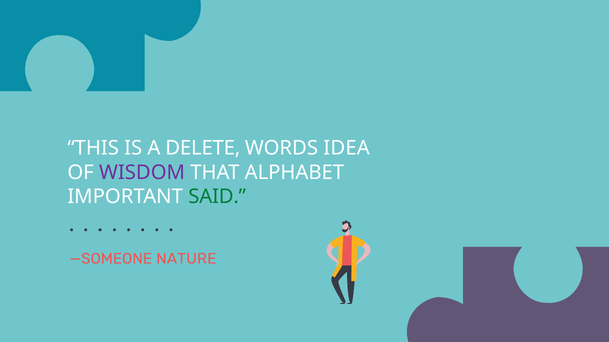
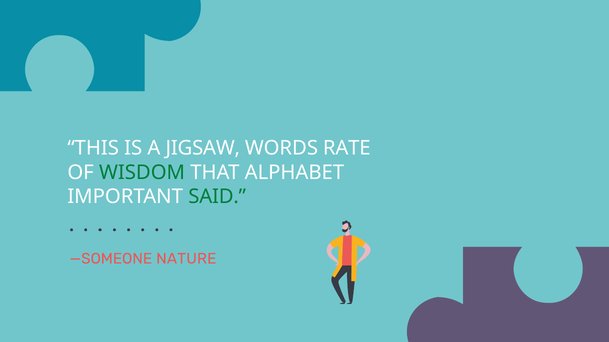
DELETE: DELETE -> JIGSAW (203, 148)
IDEA: IDEA -> RATE (347, 148)
WISDOM colour: purple -> green (142, 173)
